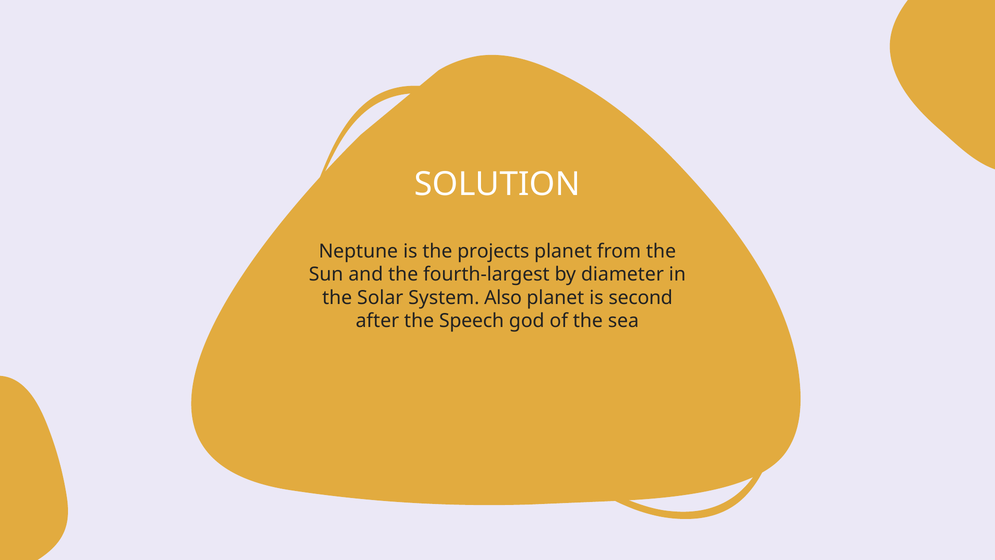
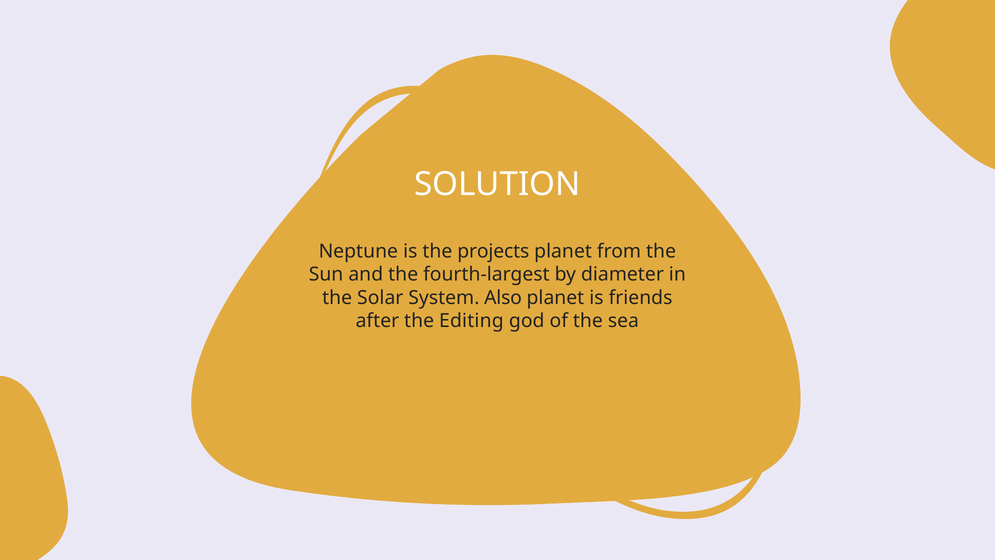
second: second -> friends (641, 298)
Speech: Speech -> Editing (471, 321)
